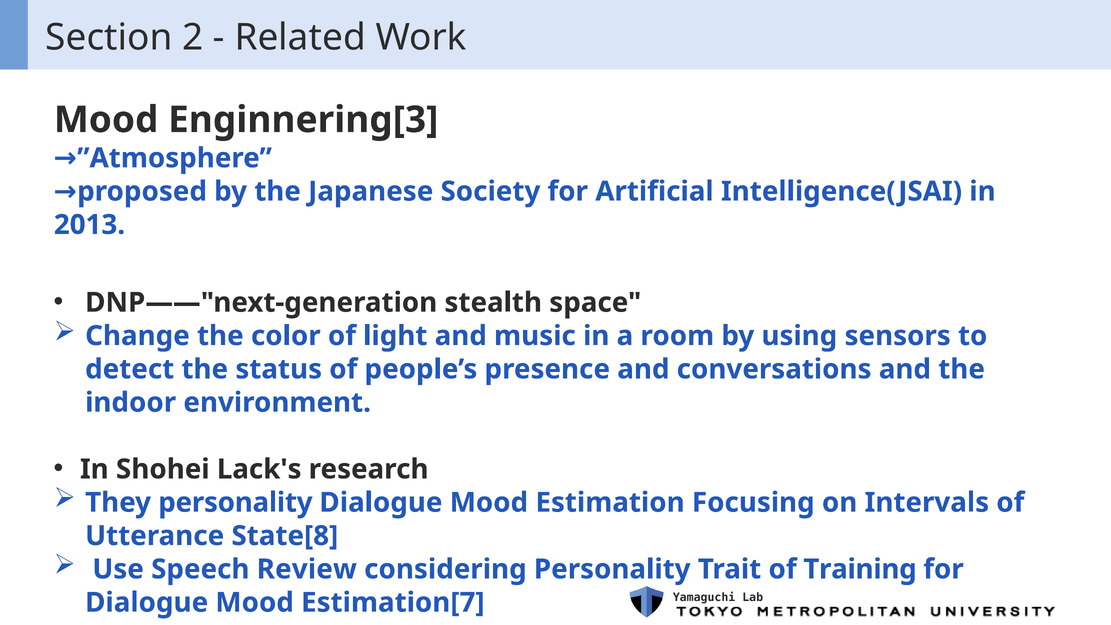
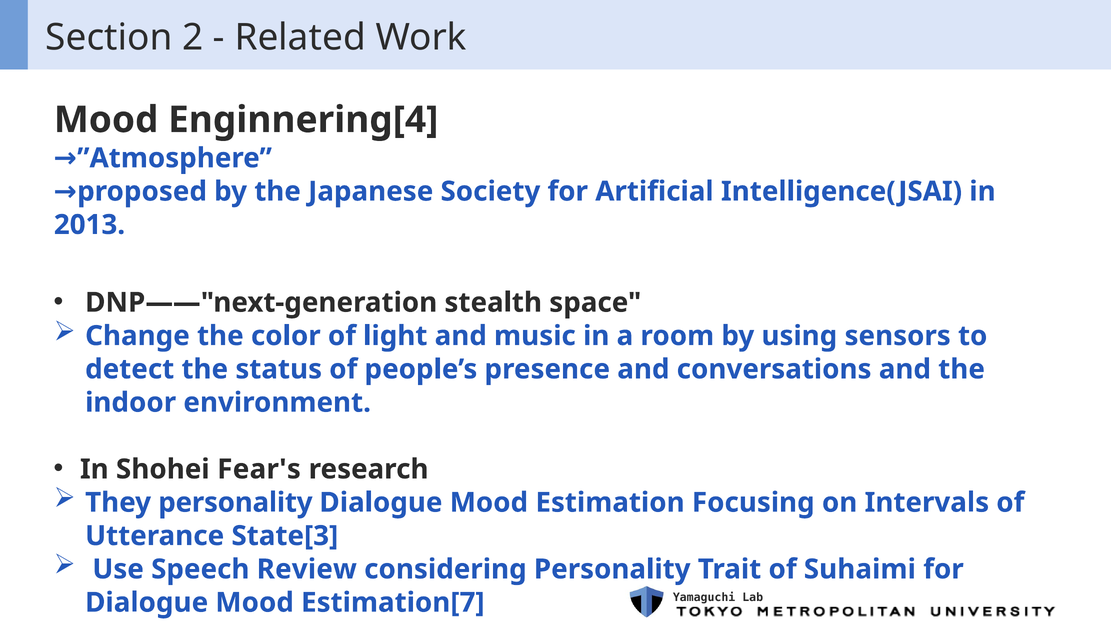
Enginnering[3: Enginnering[3 -> Enginnering[4 (303, 120)
Lack's: Lack's -> Fear's (259, 469)
State[8: State[8 -> State[3 (285, 536)
Training: Training -> Suhaimi (860, 569)
